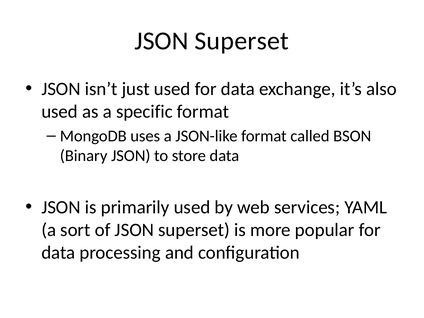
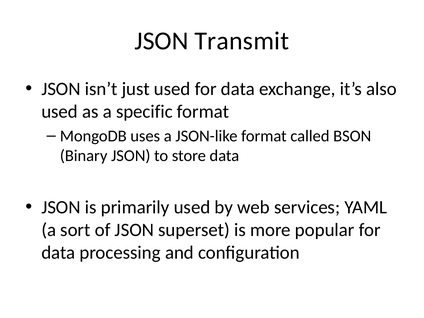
Superset: Superset -> Transmit (242, 41)
